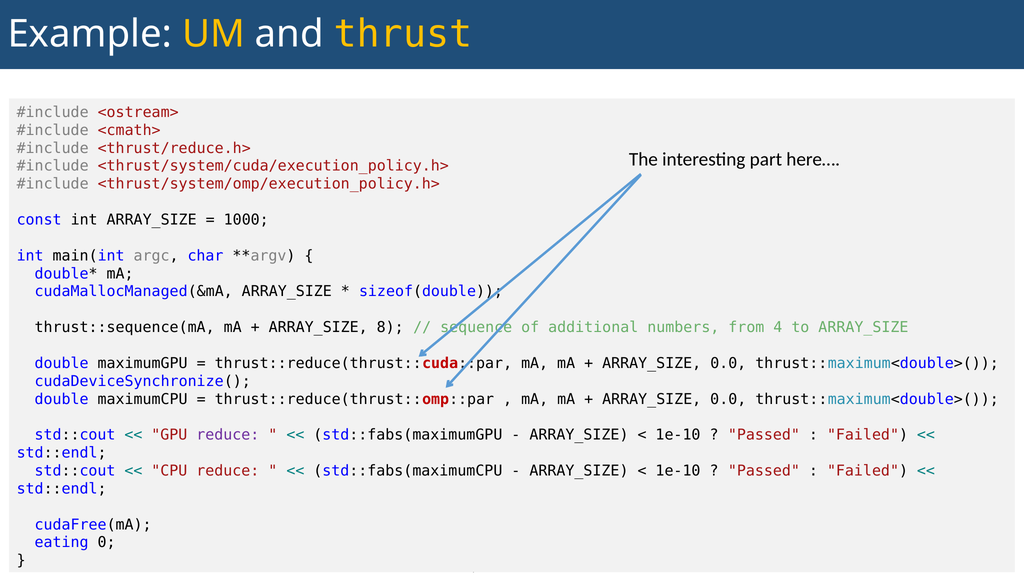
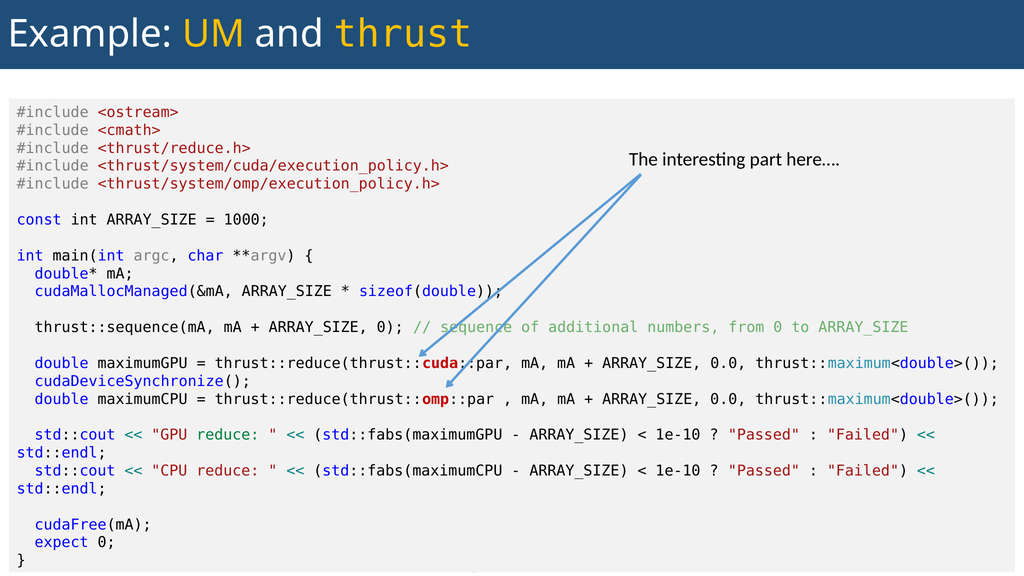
ARRAY_SIZE 8: 8 -> 0 (390, 327)
from 4: 4 -> 0 (778, 327)
reduce colour: purple -> green (228, 435)
eating: eating -> expect (62, 543)
